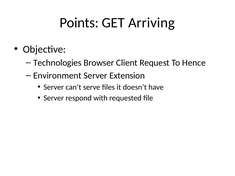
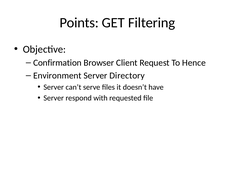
Arriving: Arriving -> Filtering (152, 23)
Technologies: Technologies -> Confirmation (57, 63)
Extension: Extension -> Directory (127, 76)
